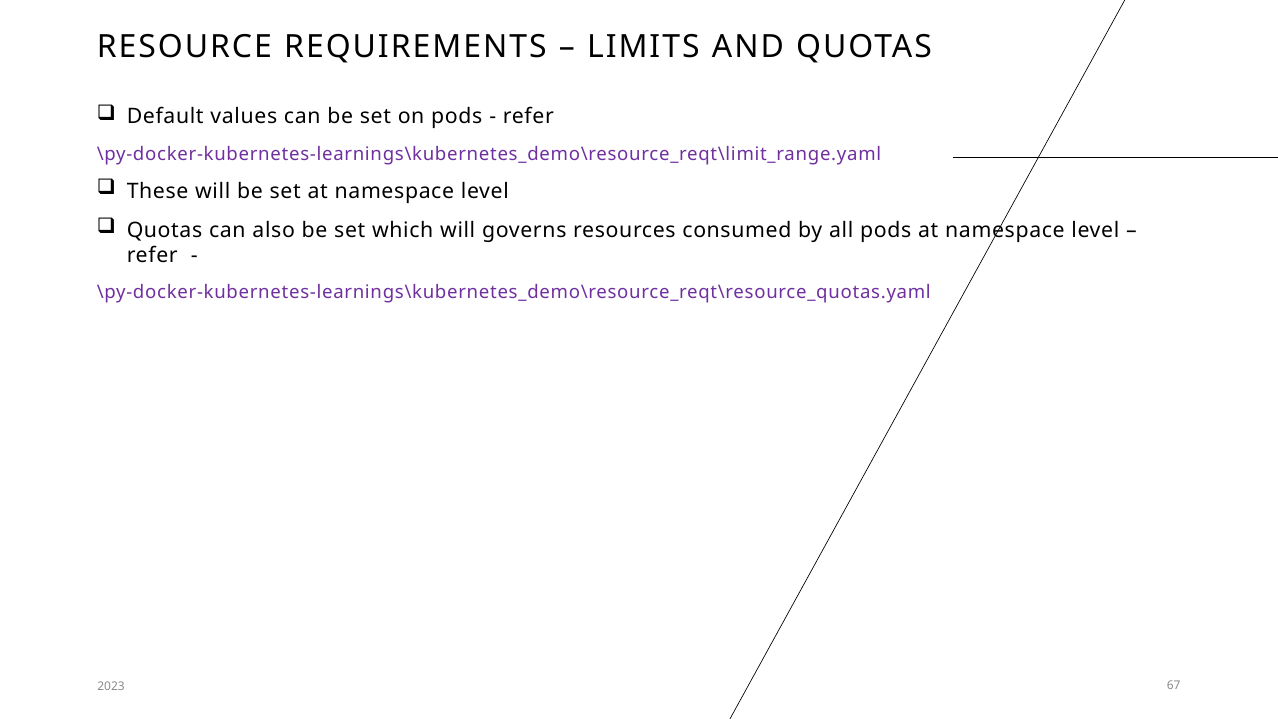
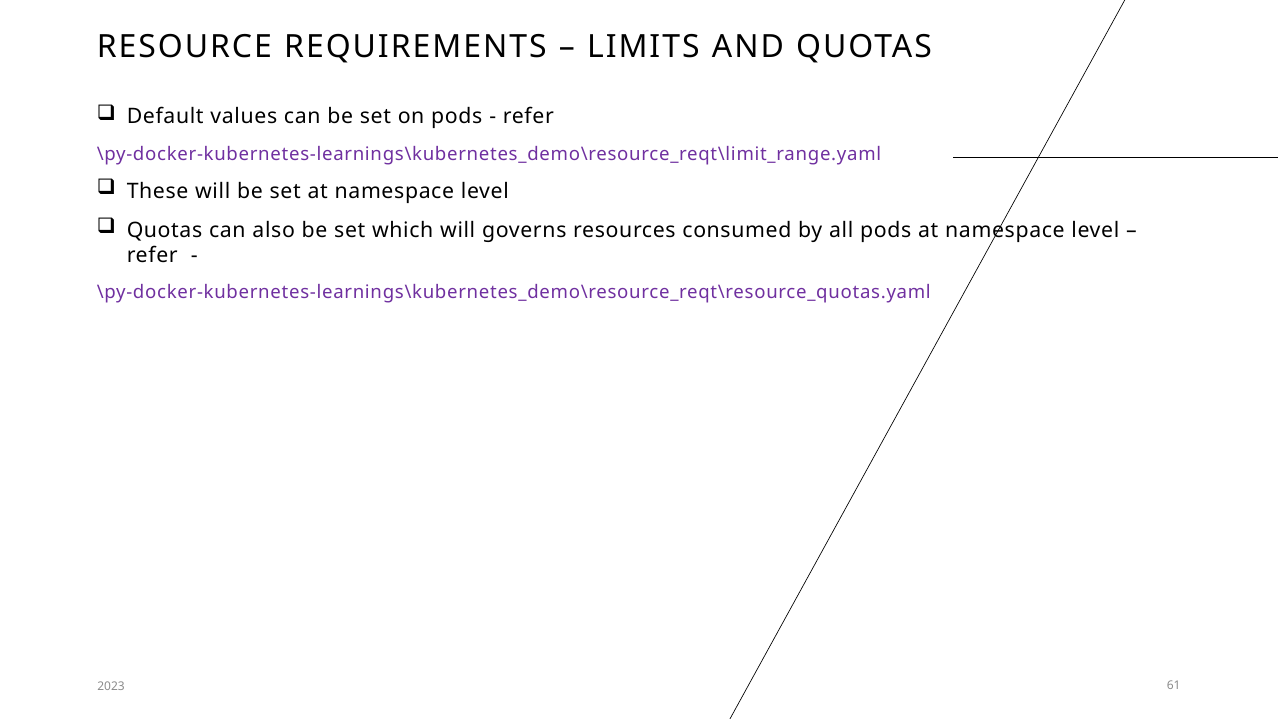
67: 67 -> 61 (1174, 685)
